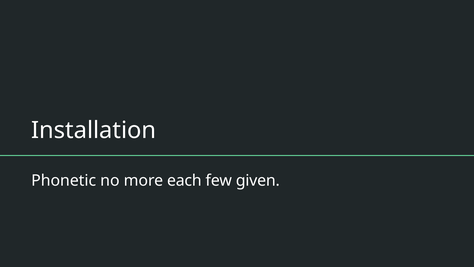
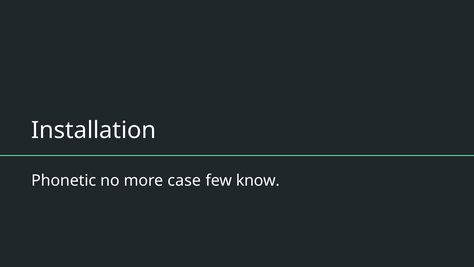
each: each -> case (184, 180)
given: given -> know (258, 180)
